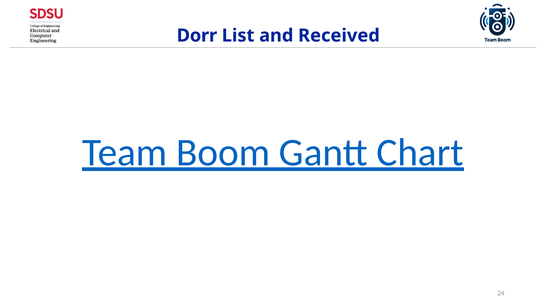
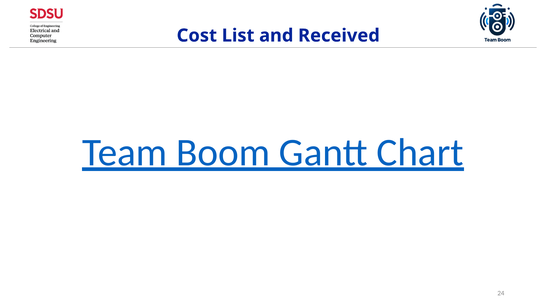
Dorr: Dorr -> Cost (197, 36)
